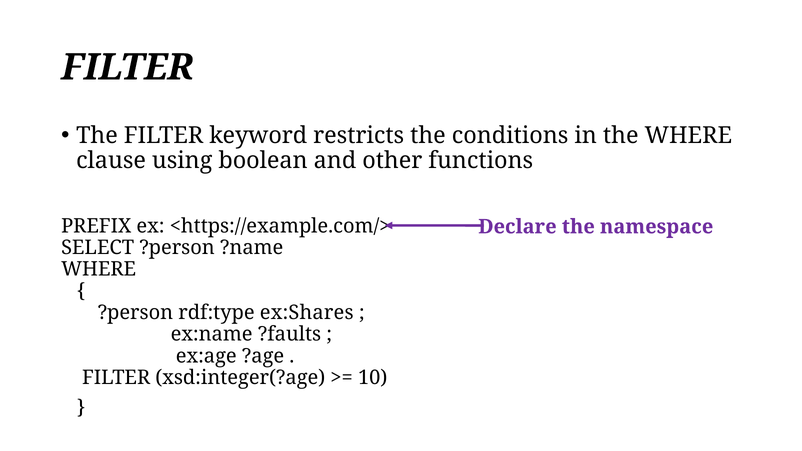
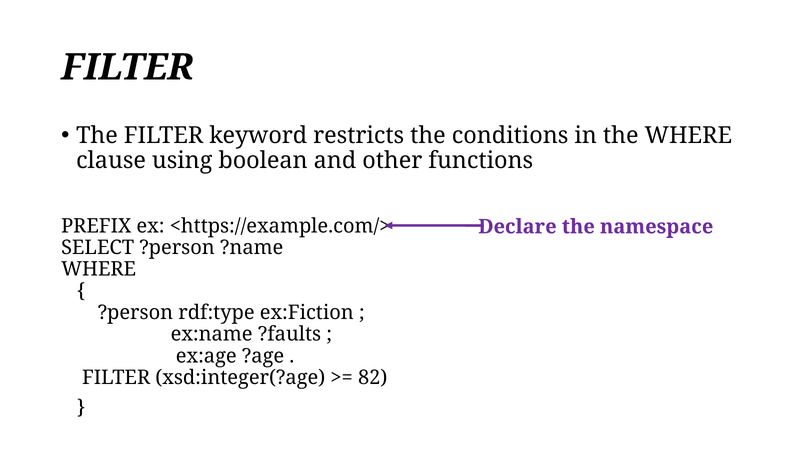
ex:Shares: ex:Shares -> ex:Fiction (307, 313)
10: 10 -> 82 (373, 378)
